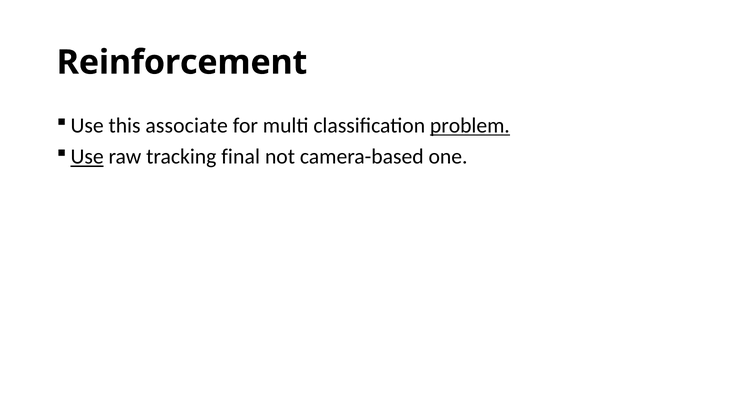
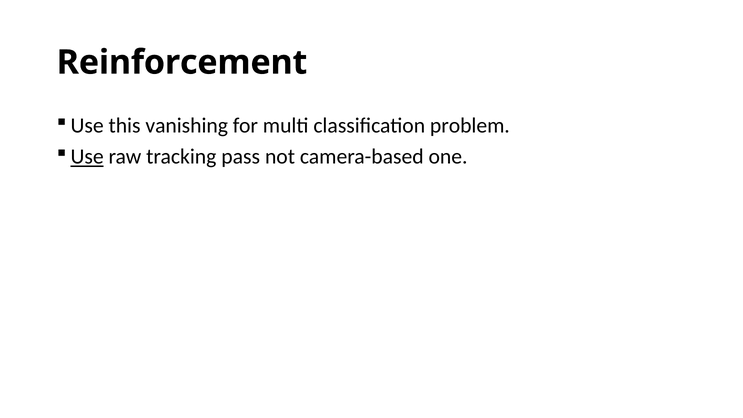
associate: associate -> vanishing (187, 126)
problem underline: present -> none (470, 126)
final: final -> pass (241, 157)
